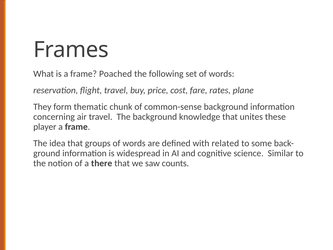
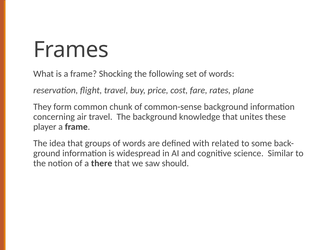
Poached: Poached -> Shocking (116, 74)
thematic: thematic -> common (91, 107)
counts: counts -> should (175, 163)
